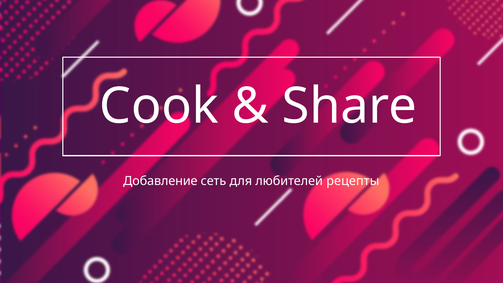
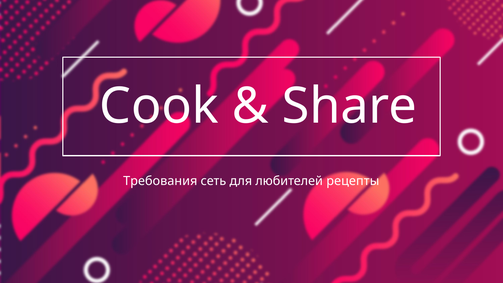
Добавление: Добавление -> Требования (160, 181)
